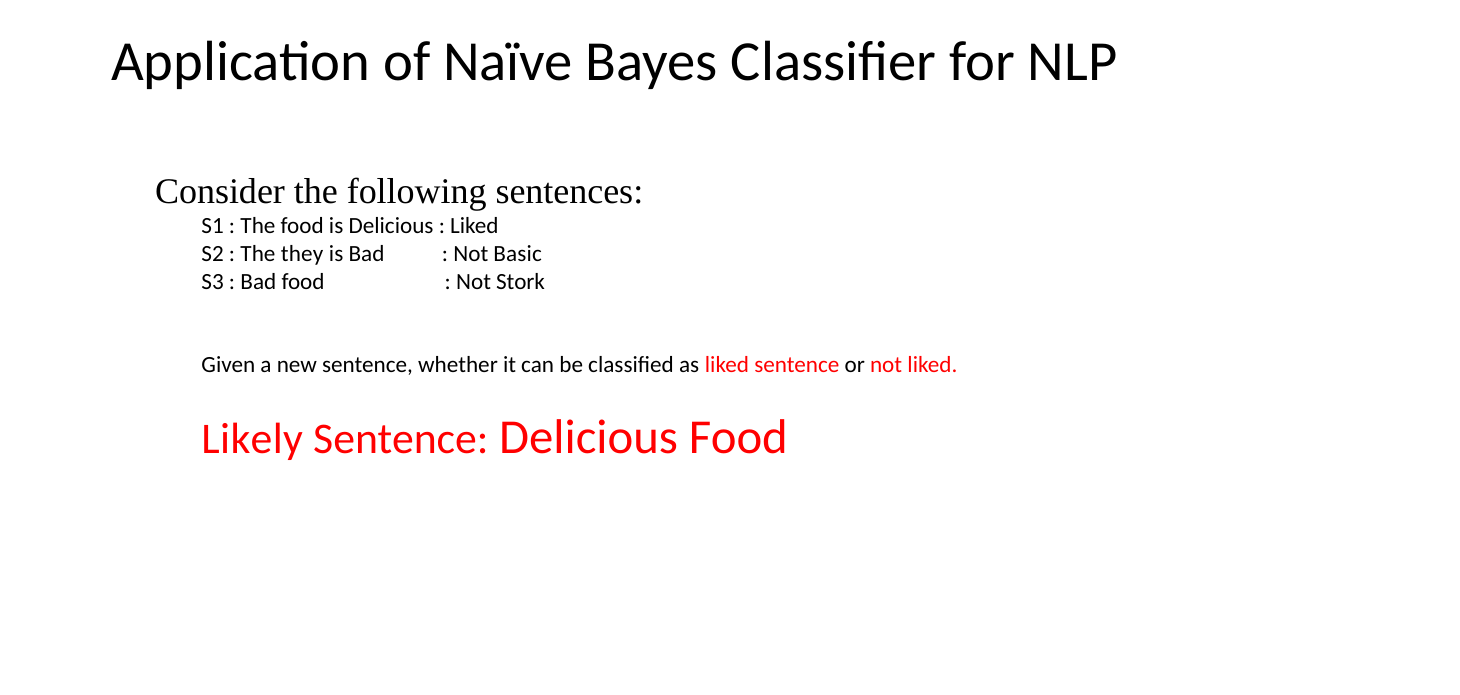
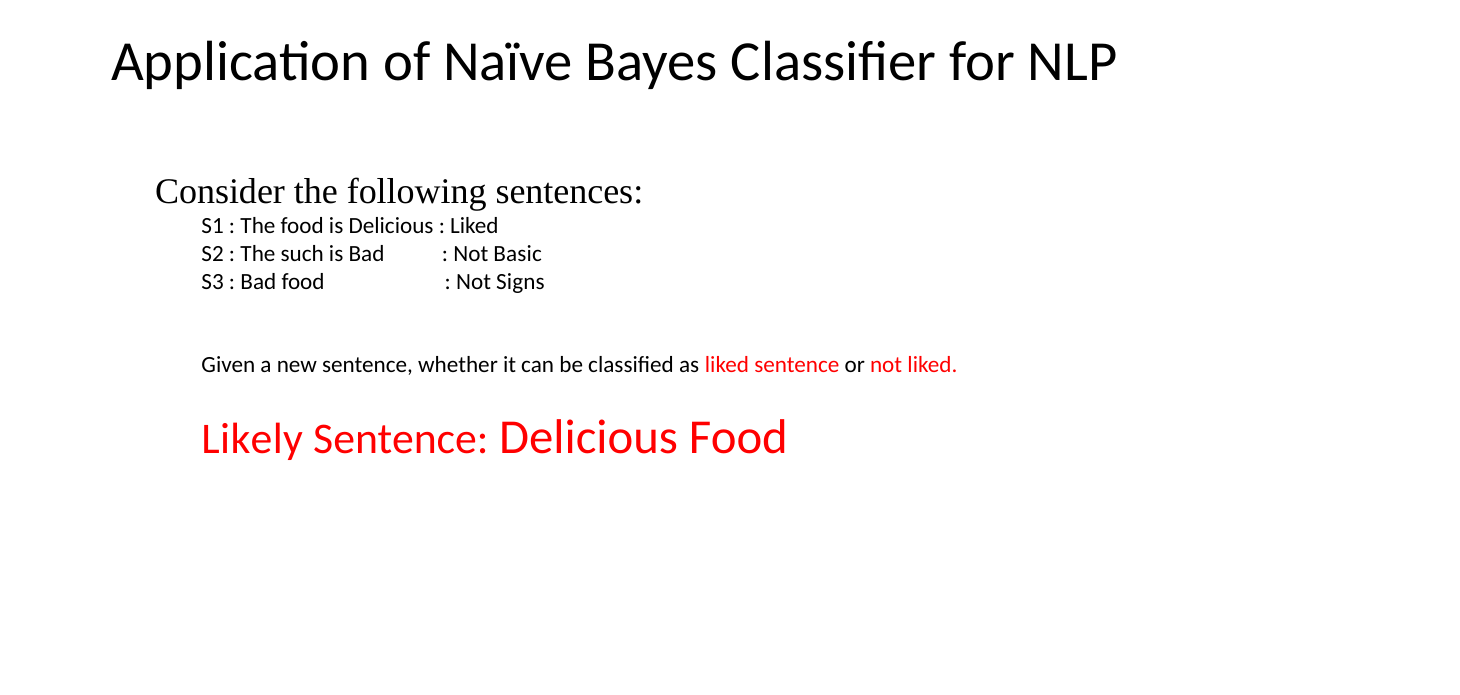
they: they -> such (302, 254)
Stork: Stork -> Signs (520, 282)
